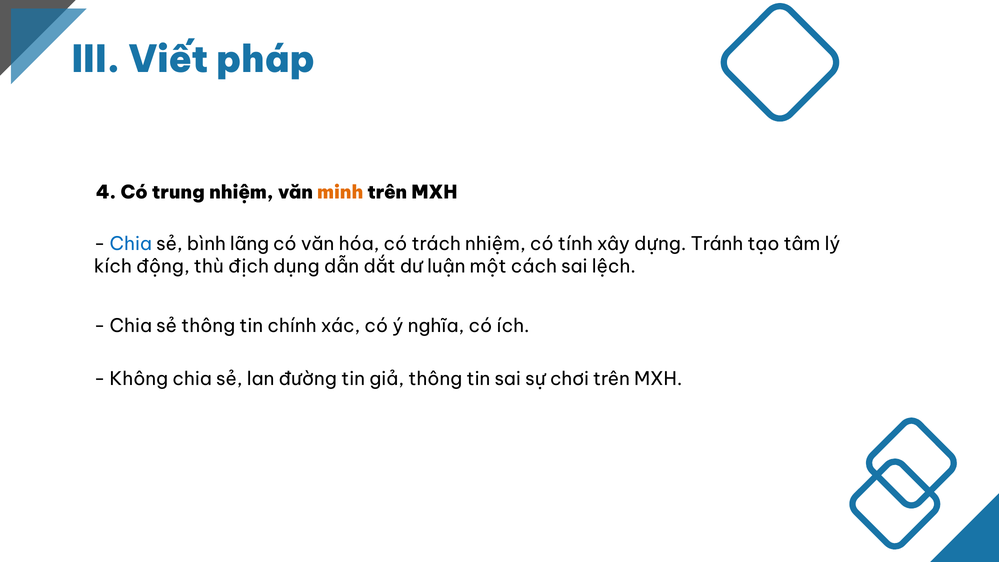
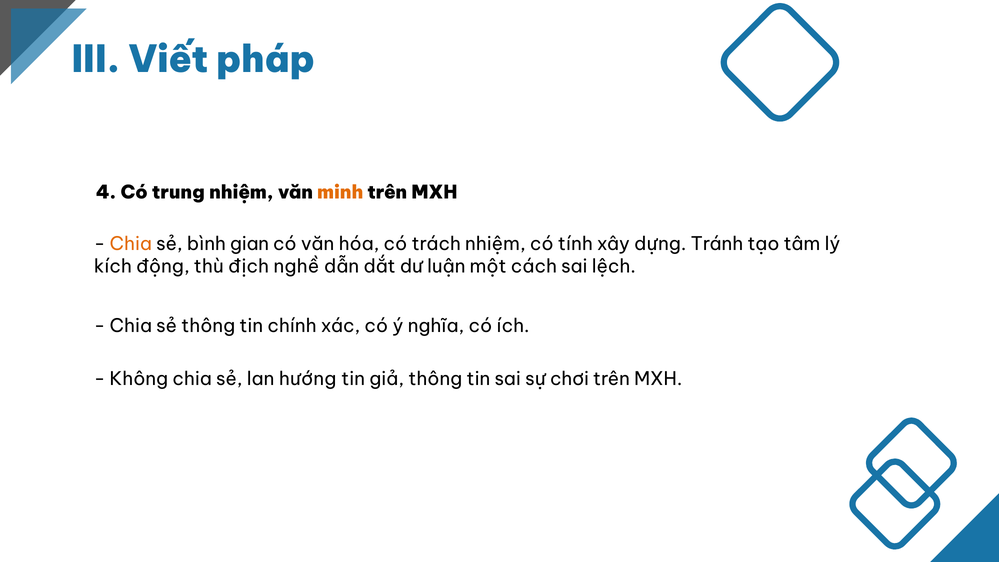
Chia colour: blue -> orange (131, 244)
lãng: lãng -> gian (250, 244)
dụng: dụng -> nghề (296, 267)
đường: đường -> hướng (308, 379)
